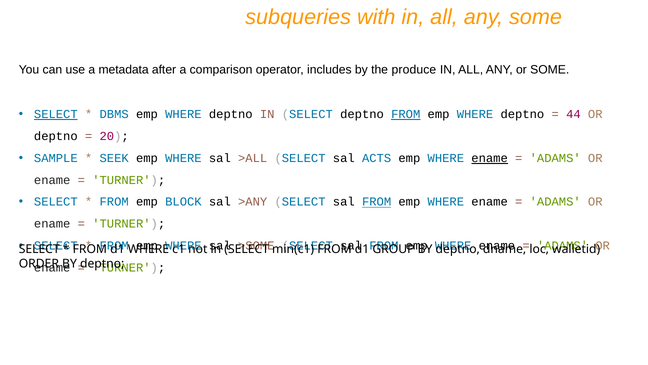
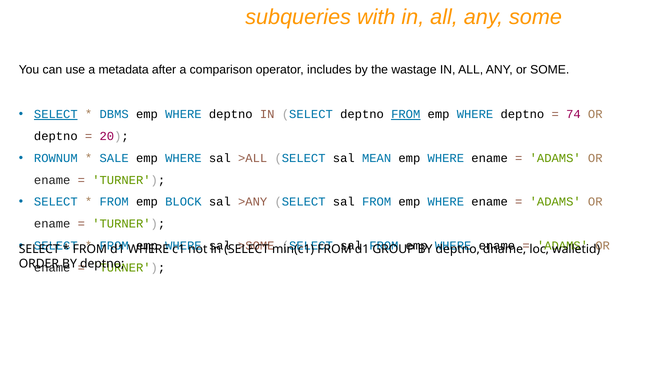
produce: produce -> wastage (414, 70)
44: 44 -> 74 (573, 114)
SAMPLE: SAMPLE -> ROWNUM (56, 158)
SEEK: SEEK -> SALE (114, 158)
ACTS: ACTS -> MEAN (377, 158)
ename underline: present -> none (490, 158)
FROM underline: present -> none (377, 202)
